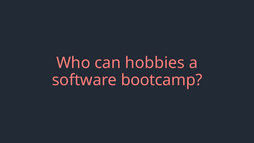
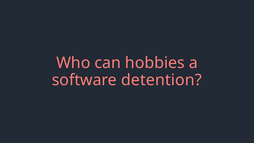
bootcamp: bootcamp -> detention (161, 80)
